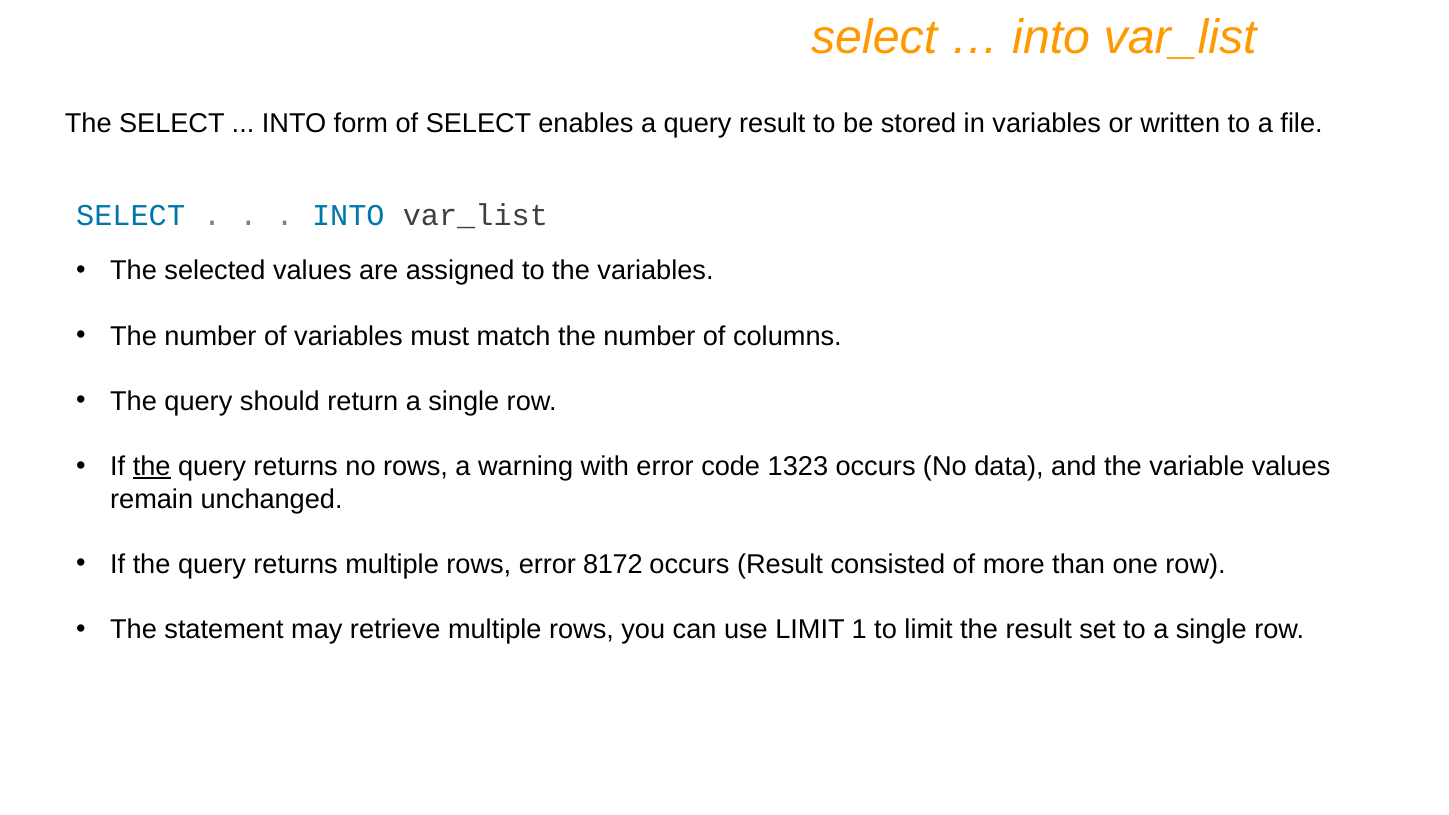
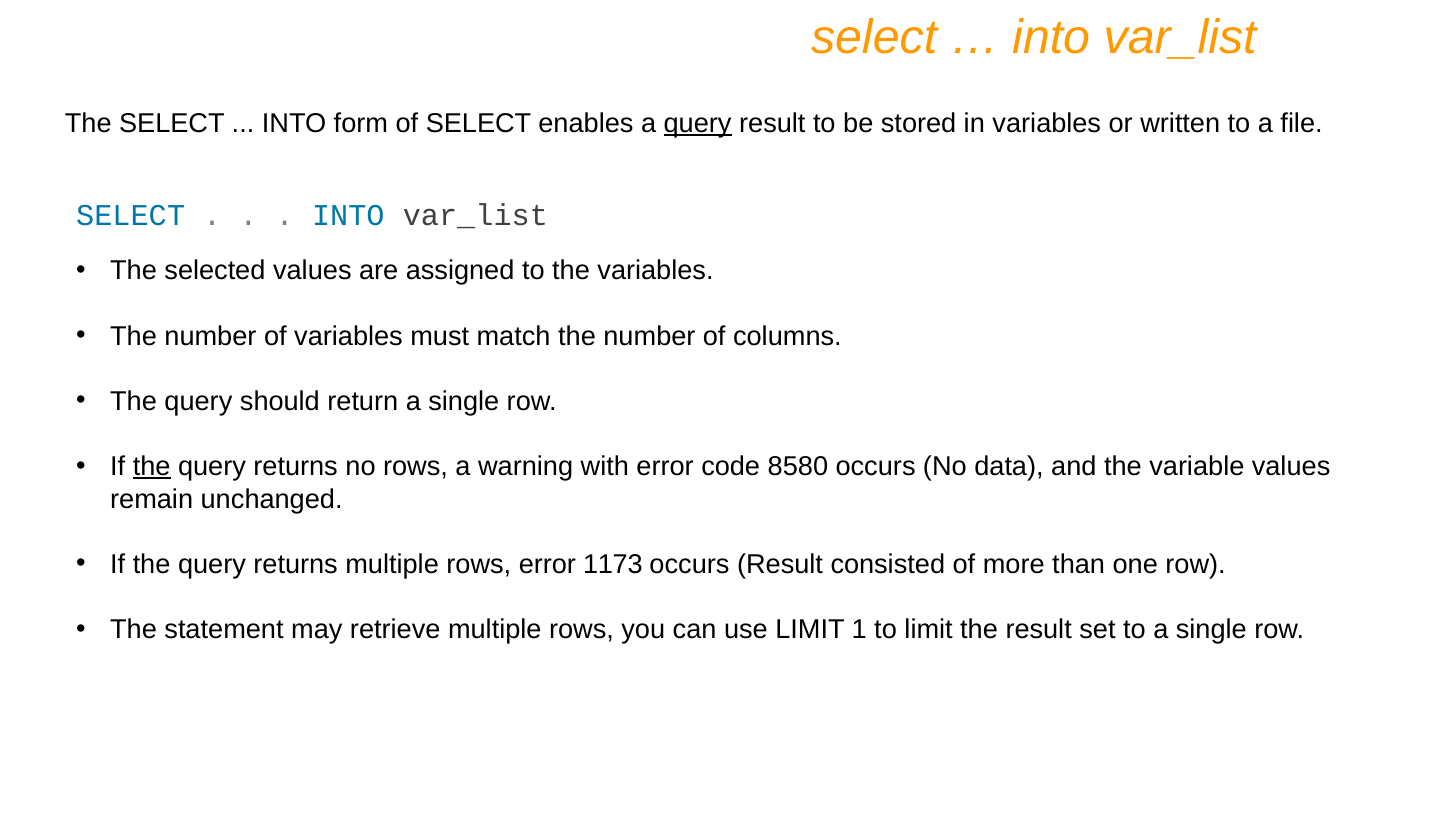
query underline: none -> present (698, 123)
1323: 1323 -> 8580 (798, 467)
8172: 8172 -> 1173 (613, 564)
